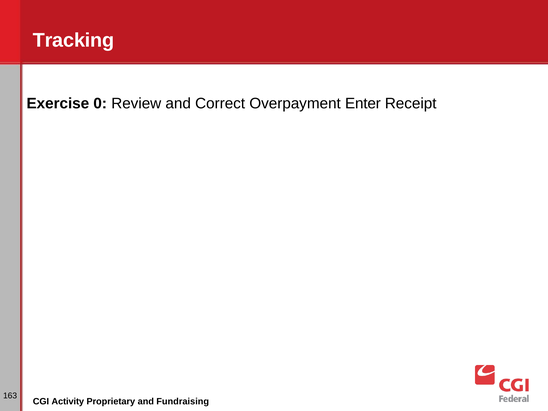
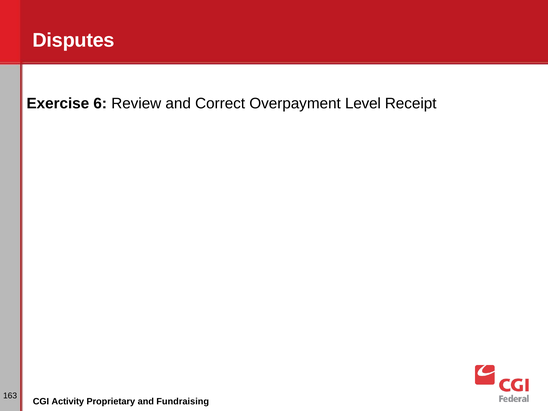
Tracking: Tracking -> Disputes (74, 40)
0: 0 -> 6 (100, 103)
Enter: Enter -> Level (363, 103)
